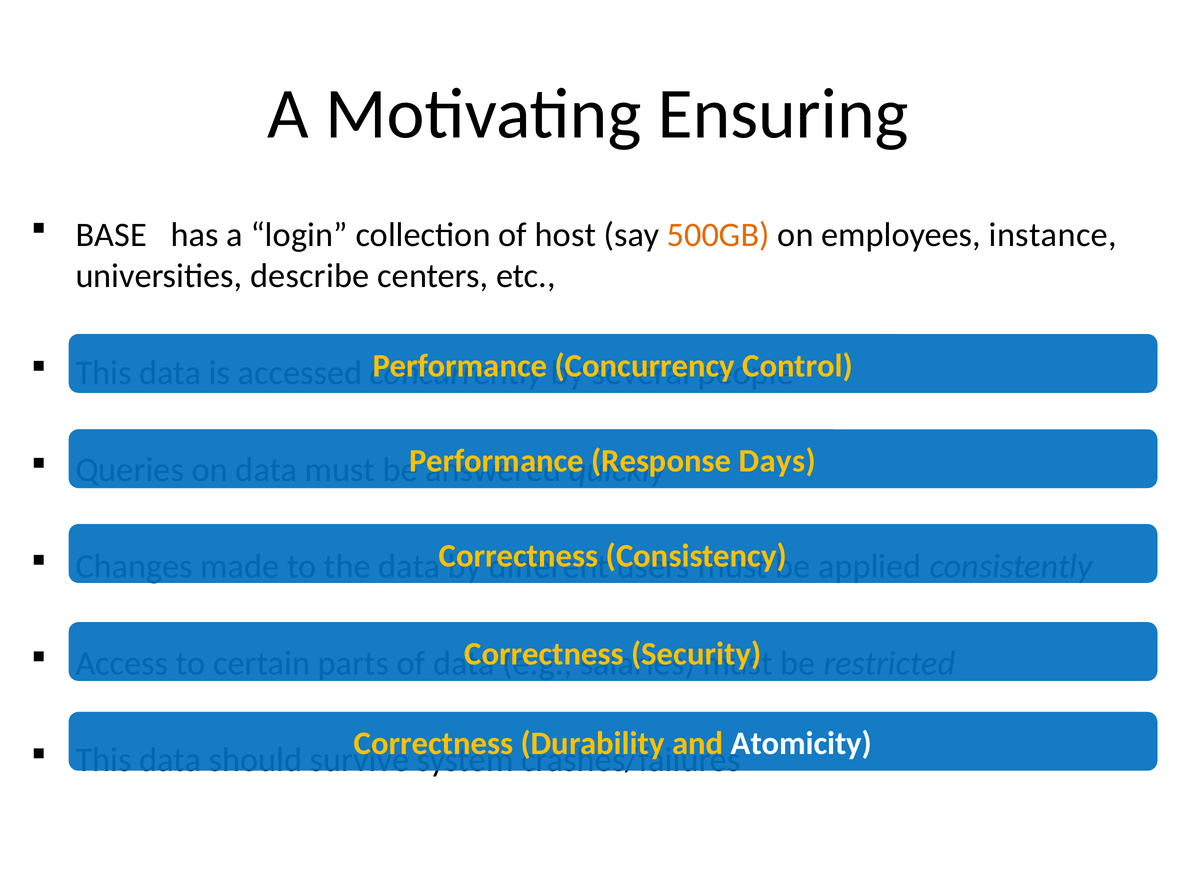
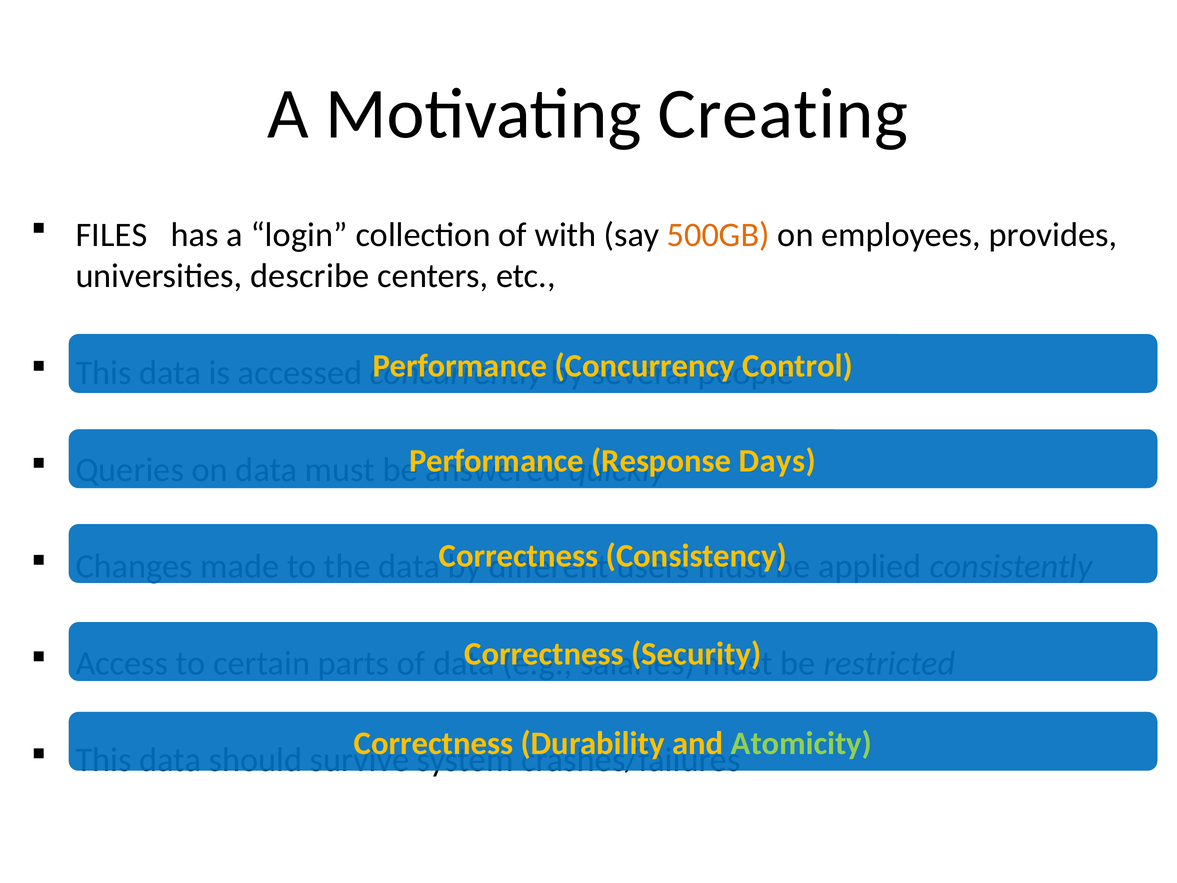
Ensuring: Ensuring -> Creating (783, 114)
BASE: BASE -> FILES (111, 235)
host: host -> with (565, 235)
instance: instance -> provides (1053, 235)
Atomicity colour: white -> light green (801, 743)
